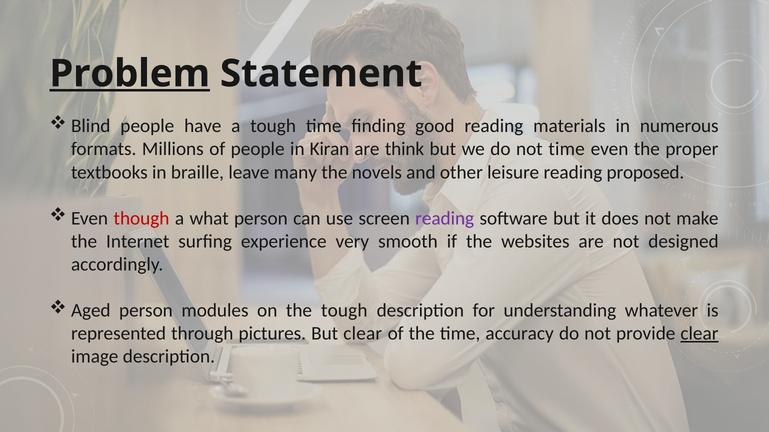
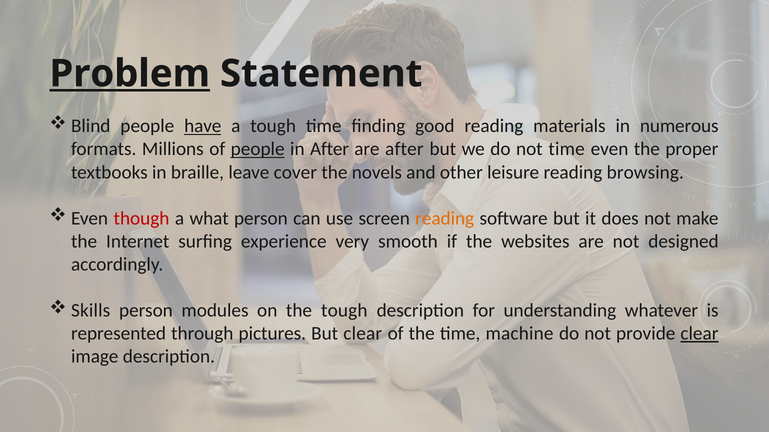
have underline: none -> present (203, 126)
people underline: none -> present (258, 149)
in Kiran: Kiran -> After (330, 149)
are think: think -> after (404, 149)
many: many -> cover (295, 172)
proposed: proposed -> browsing (645, 172)
reading colour: purple -> orange (445, 219)
Aged: Aged -> Skills (91, 311)
accuracy: accuracy -> machine (520, 334)
